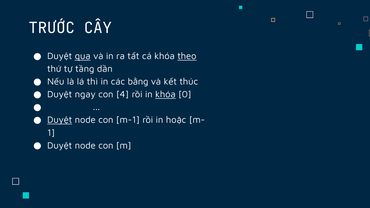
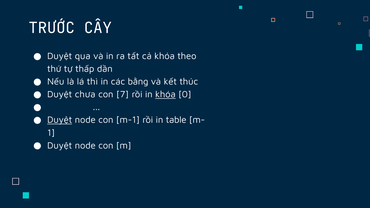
qua underline: present -> none (83, 56)
theo underline: present -> none (187, 56)
tầng: tầng -> thấp (85, 69)
ngay: ngay -> chưa (85, 95)
4: 4 -> 7 (123, 95)
hoặc: hoặc -> table (176, 120)
